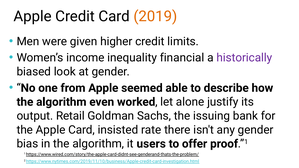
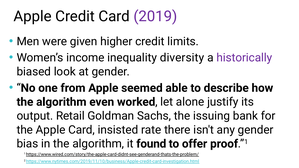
2019 colour: orange -> purple (155, 16)
financial: financial -> diversity (182, 58)
users: users -> found (151, 144)
